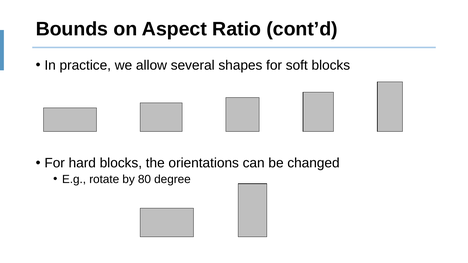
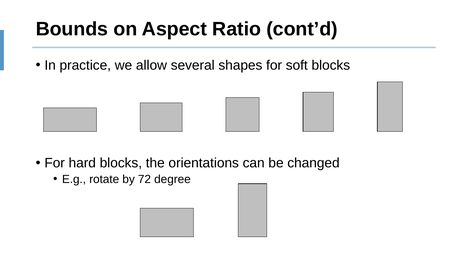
80: 80 -> 72 (144, 179)
